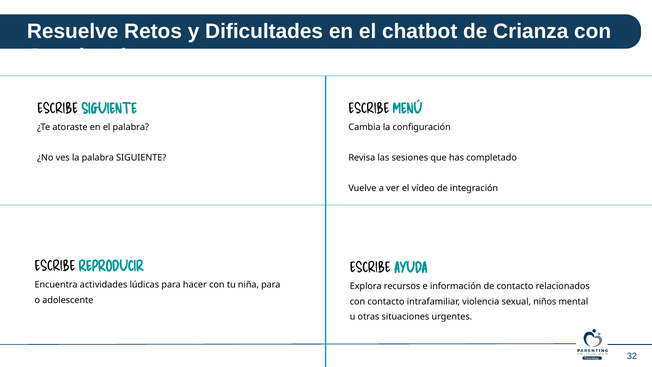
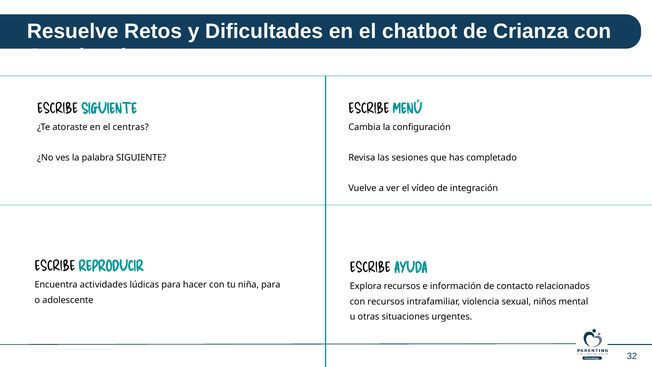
el palabra: palabra -> centras (131, 127)
con contacto: contacto -> recursos (386, 301)
